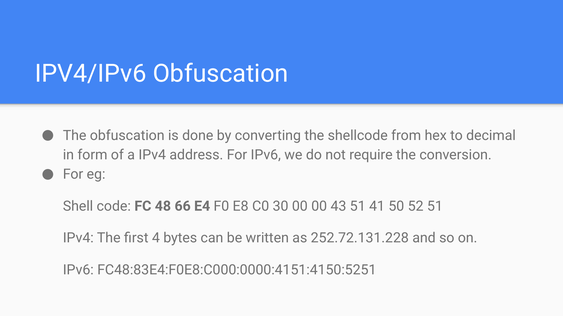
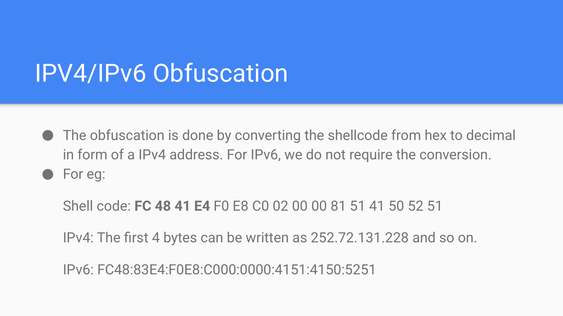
48 66: 66 -> 41 (183, 207)
30: 30 -> 02 (281, 207)
43: 43 -> 81 (338, 207)
